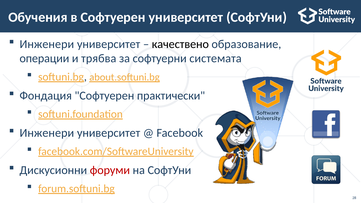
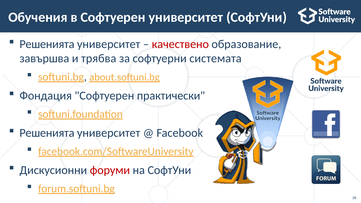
Инженери: Инженери -> Решенията (47, 44)
качествено colour: black -> red (180, 44)
операции: операции -> завършва (44, 59)
Инженери: Инженери -> Решенията (47, 133)
